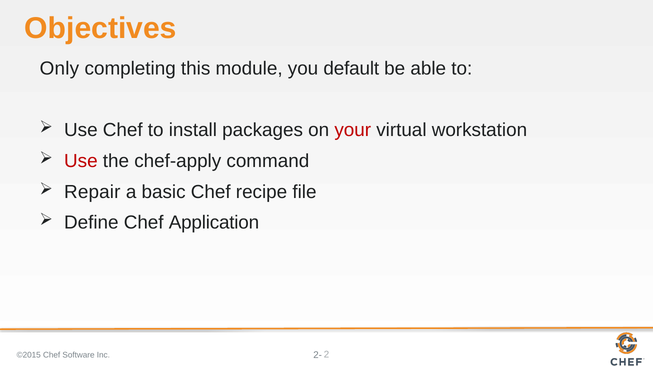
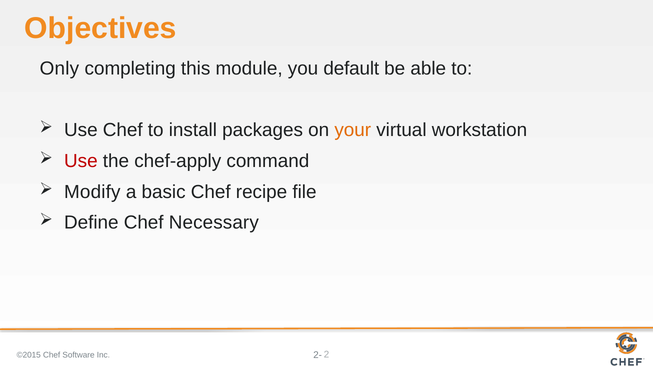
your colour: red -> orange (353, 130)
Repair: Repair -> Modify (92, 192)
Application: Application -> Necessary (214, 223)
